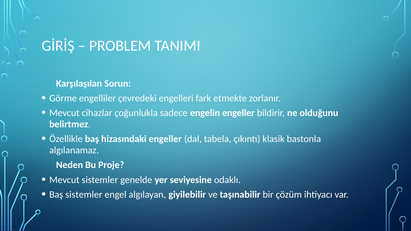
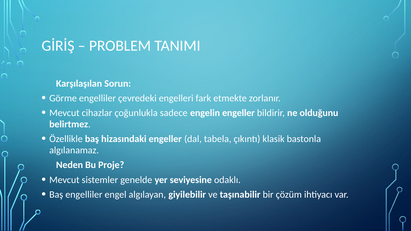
Baş sistemler: sistemler -> engelliler (84, 195)
